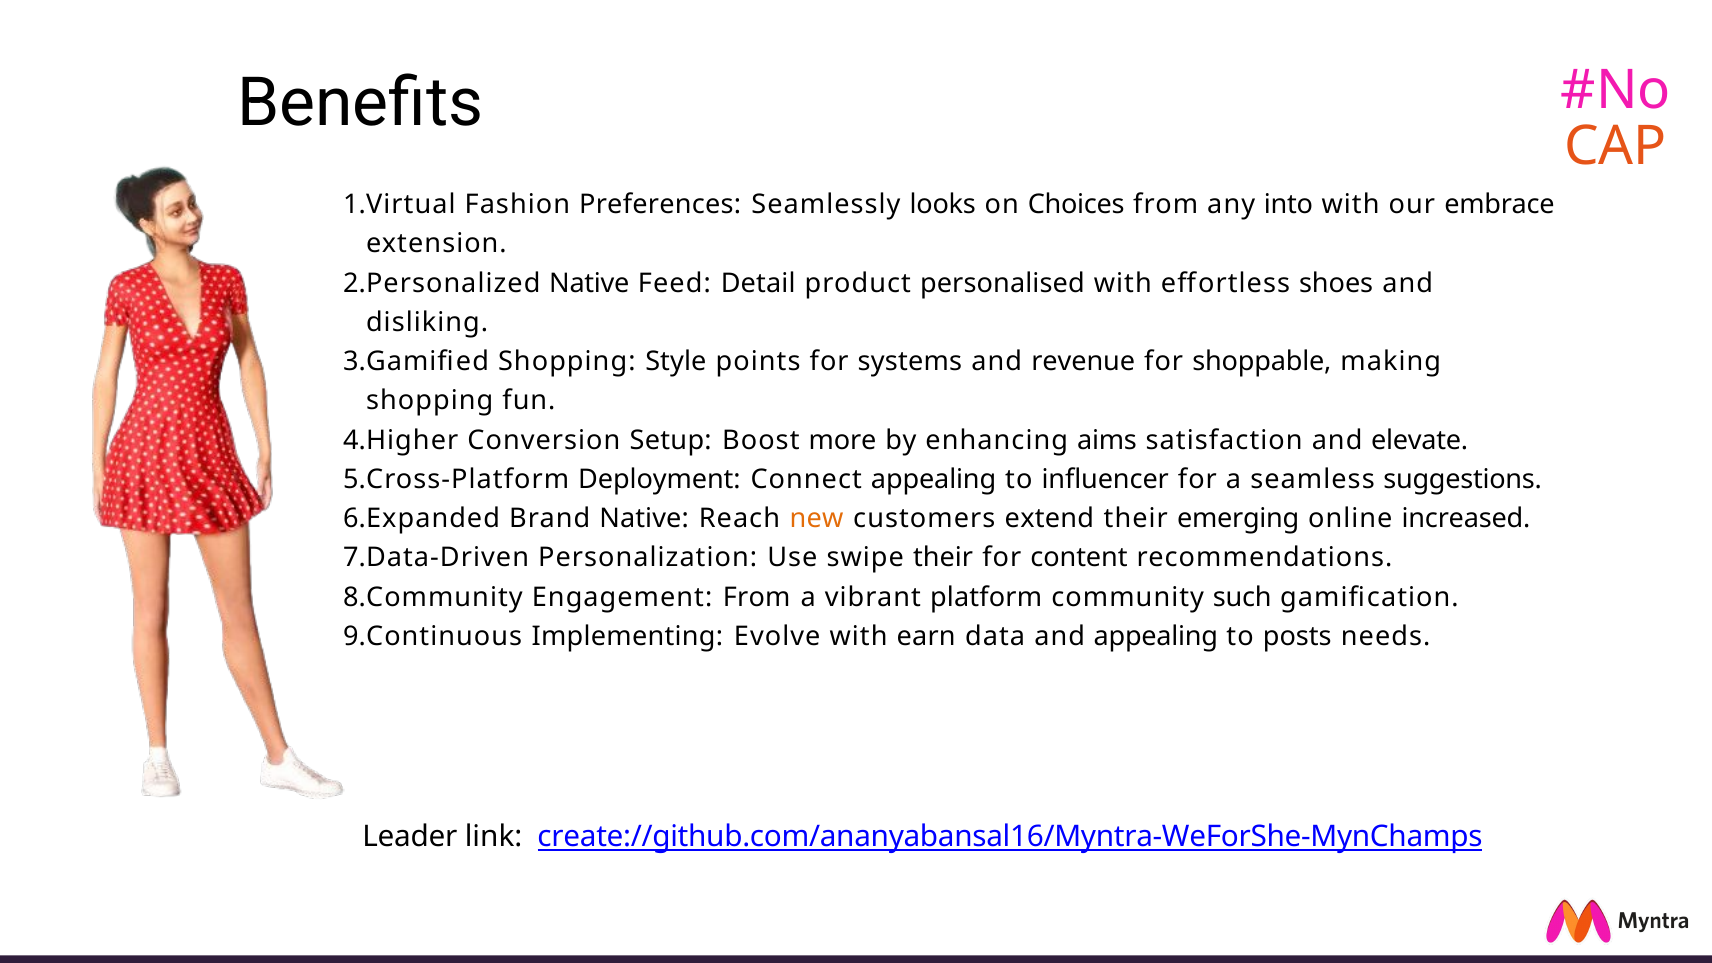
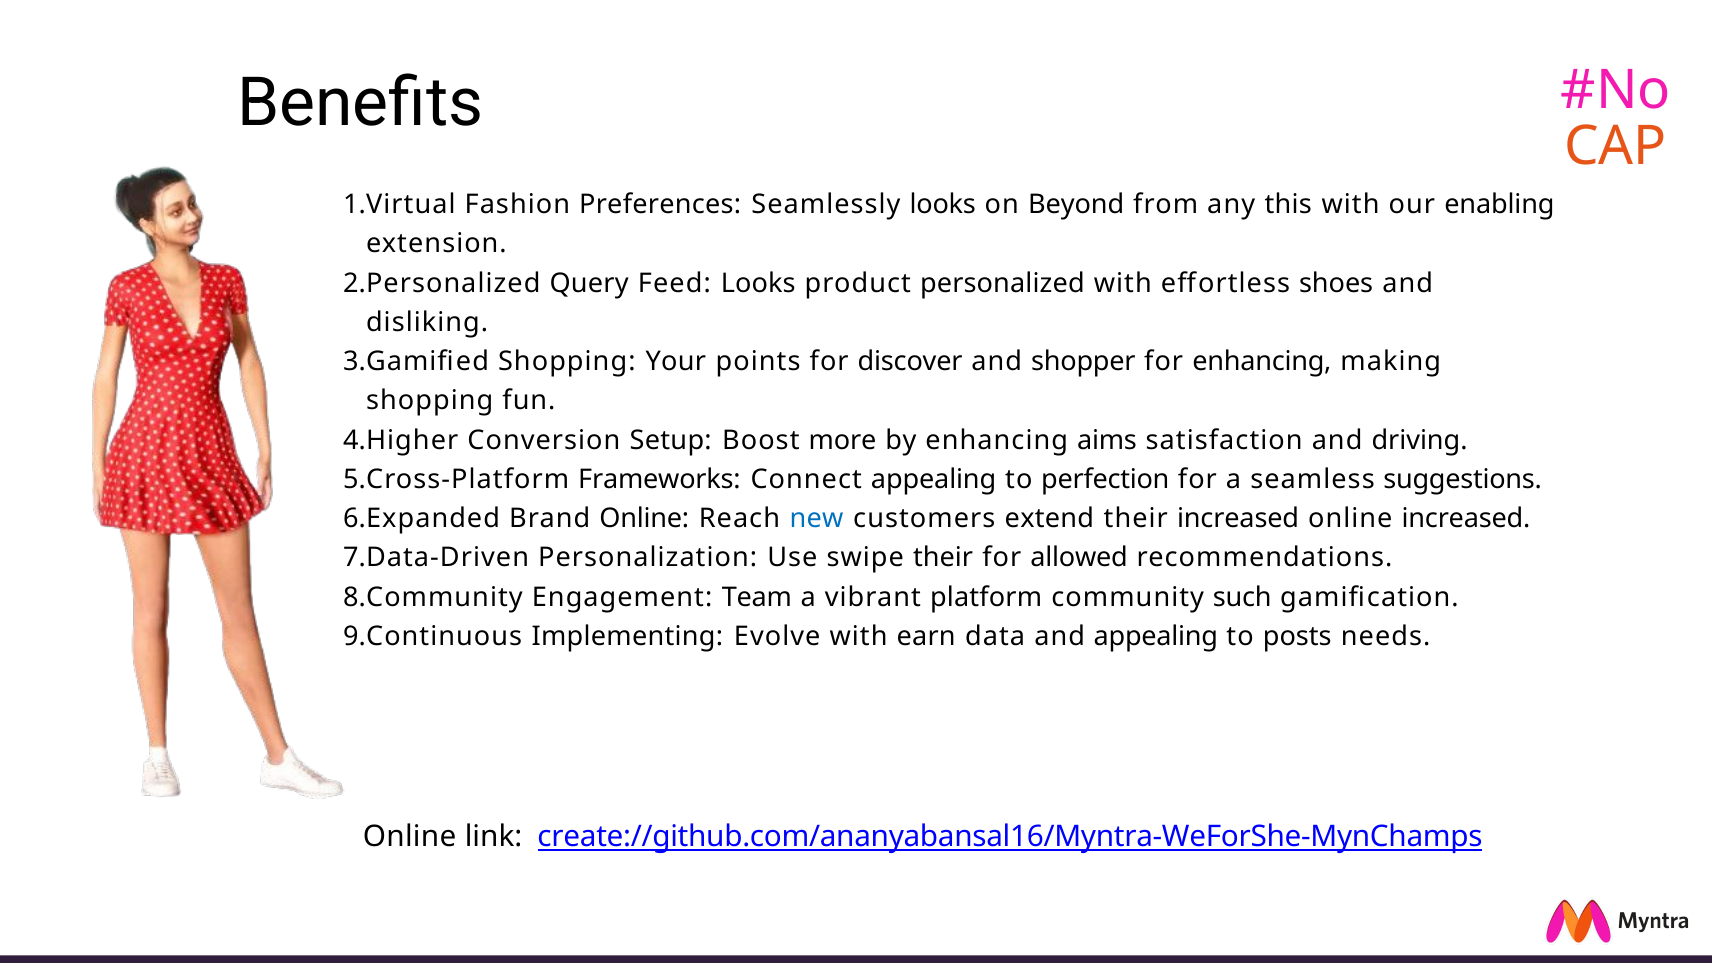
Choices: Choices -> Beyond (1076, 205)
into: into -> this (1288, 205)
embrace: embrace -> enabling (1499, 205)
Native: Native -> Query (589, 283)
Feed Detail: Detail -> Looks (758, 283)
personalised: personalised -> personalized (1002, 283)
Style: Style -> Your (676, 362)
systems: systems -> discover (910, 362)
revenue: revenue -> shopper (1083, 362)
for shoppable: shoppable -> enhancing (1262, 362)
elevate: elevate -> driving (1420, 440)
Deployment: Deployment -> Frameworks (659, 479)
influencer: influencer -> perfection (1105, 479)
Brand Native: Native -> Online (644, 519)
new colour: orange -> blue (816, 519)
their emerging: emerging -> increased (1238, 519)
content: content -> allowed (1079, 558)
Engagement From: From -> Team (757, 597)
Leader: Leader -> Online (410, 837)
